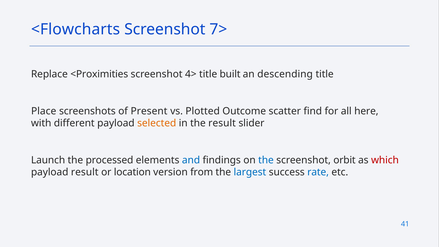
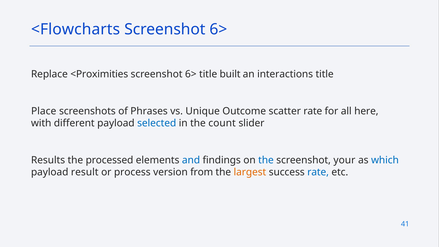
7>: 7> -> 6> (218, 29)
4>: 4> -> 6> (191, 74)
descending: descending -> interactions (285, 74)
Present: Present -> Phrases (149, 111)
Plotted: Plotted -> Unique (203, 111)
scatter find: find -> rate (313, 111)
selected colour: orange -> blue (157, 123)
the result: result -> count (222, 123)
Launch: Launch -> Results (48, 160)
orbit: orbit -> your (344, 160)
which colour: red -> blue (385, 160)
location: location -> process (132, 172)
largest colour: blue -> orange (250, 172)
